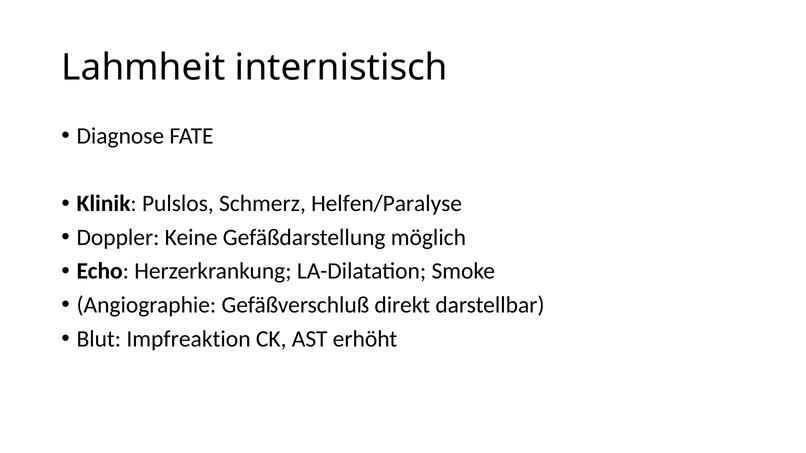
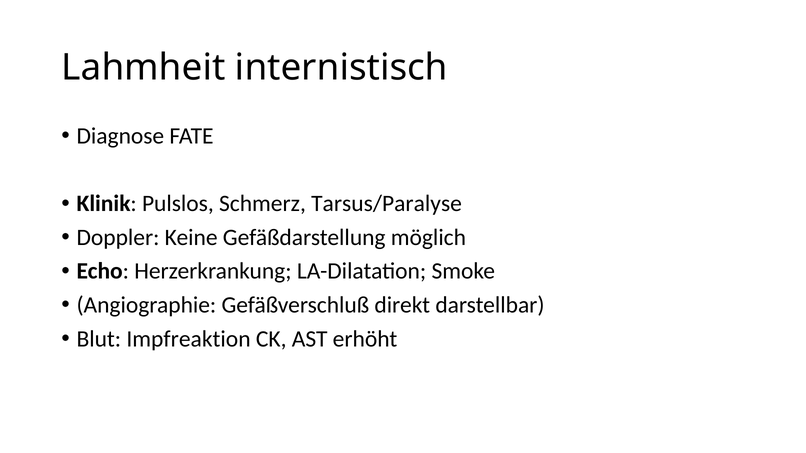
Helfen/Paralyse: Helfen/Paralyse -> Tarsus/Paralyse (387, 204)
